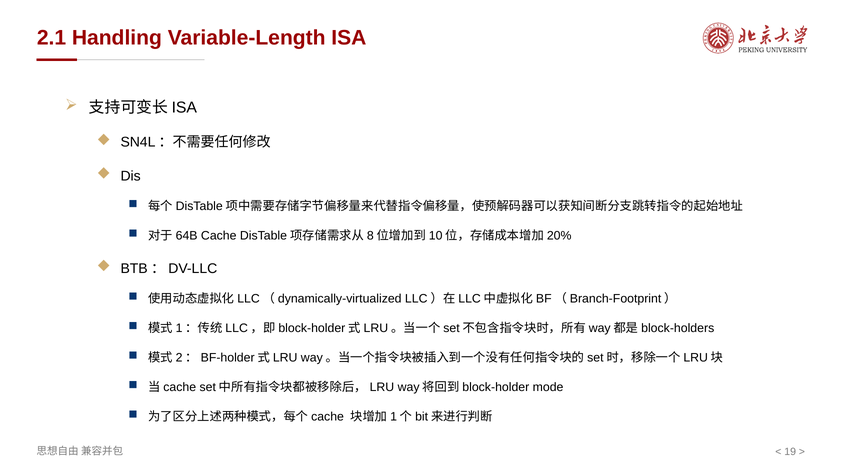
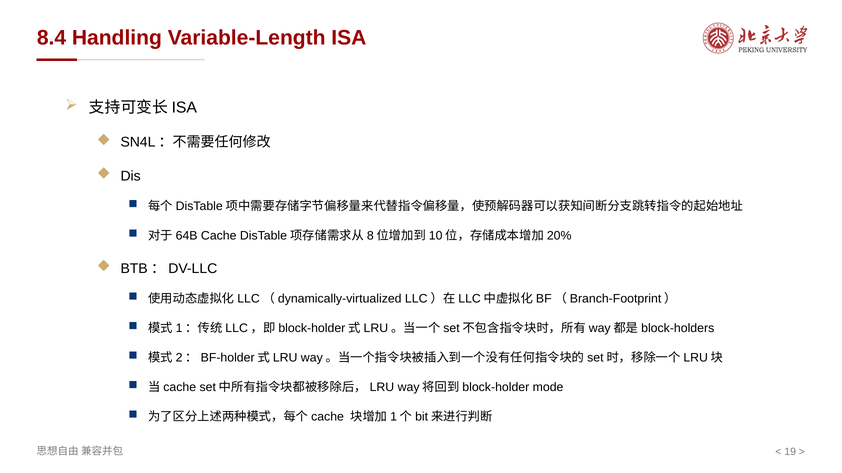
2.1: 2.1 -> 8.4 (51, 38)
